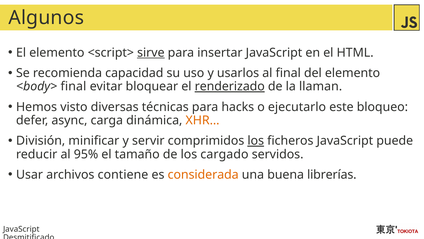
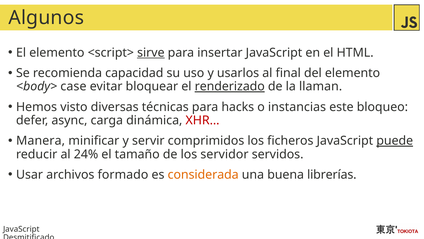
<body> final: final -> case (73, 86)
ejecutarlo: ejecutarlo -> instancias (297, 107)
XHR… colour: orange -> red (203, 120)
División: División -> Manera (41, 141)
los underline: present -> none (256, 141)
puede underline: none -> present (395, 141)
95%: 95% -> 24% (86, 154)
cargado: cargado -> servidor (224, 154)
contiene: contiene -> formado (123, 174)
